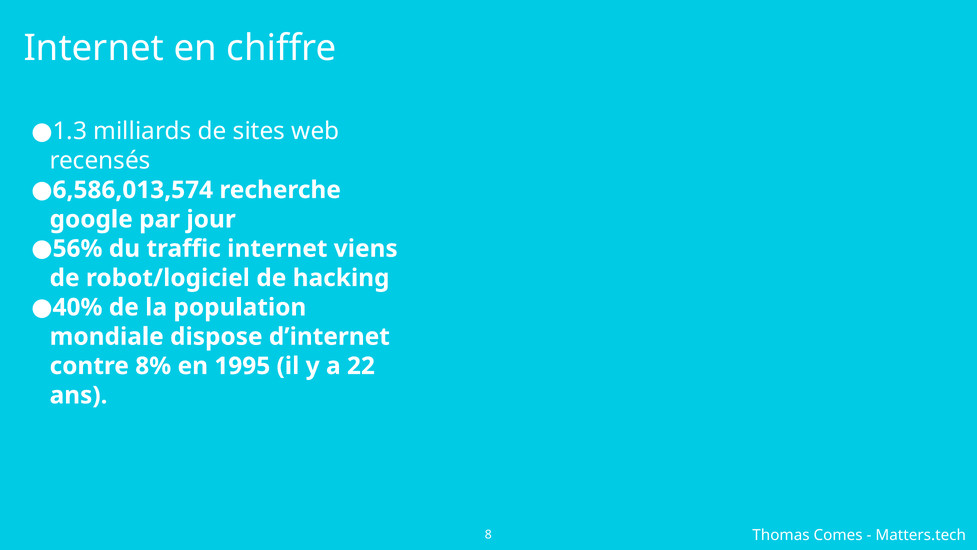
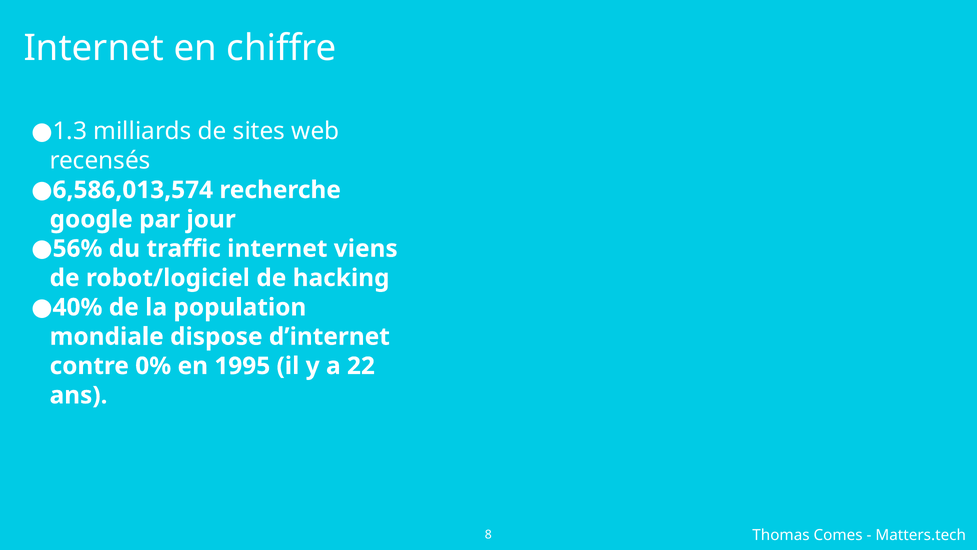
8%: 8% -> 0% (153, 366)
